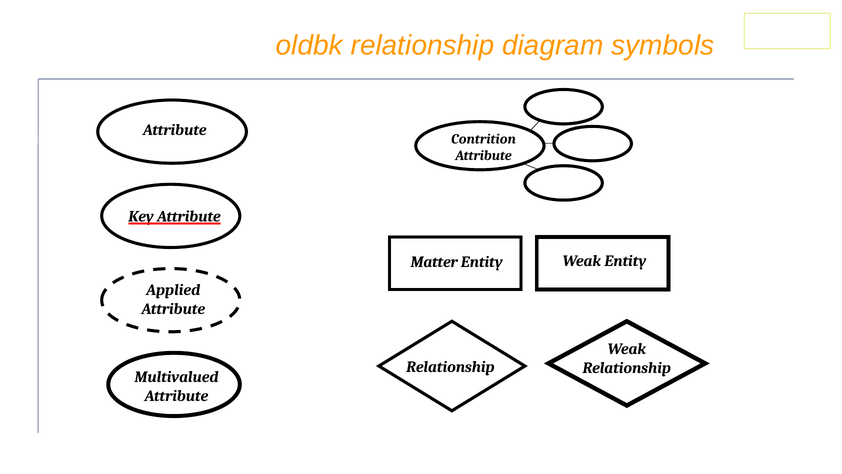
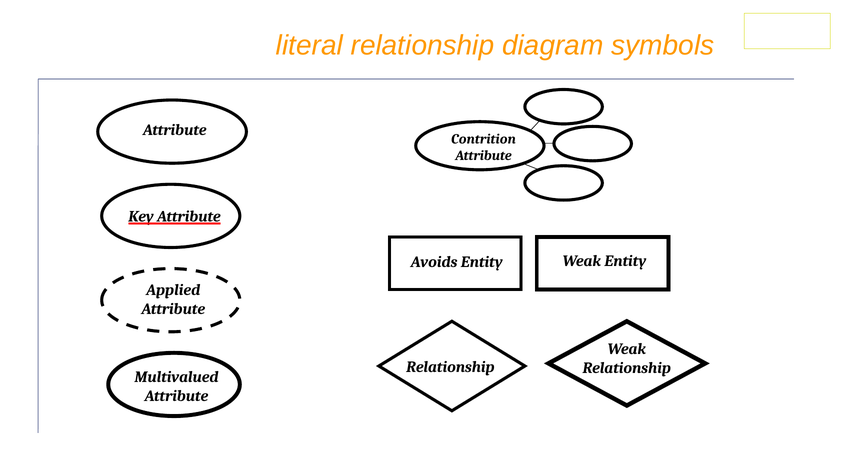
oldbk: oldbk -> literal (309, 46)
Matter: Matter -> Avoids (434, 262)
